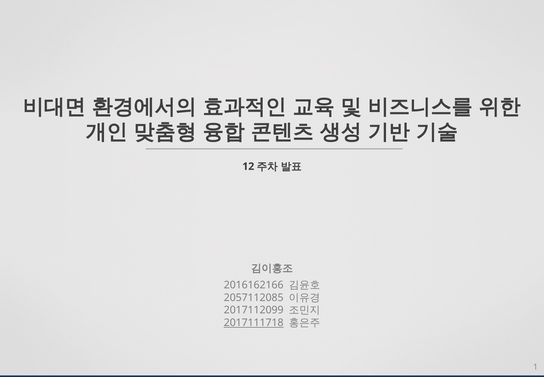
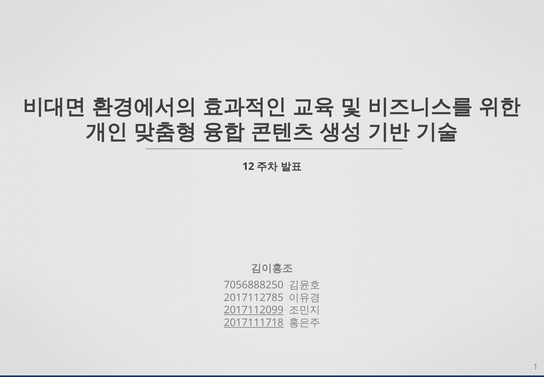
2016162166: 2016162166 -> 7056888250 (254, 285)
2057112085: 2057112085 -> 2017112785 (254, 297)
2017112099 underline: none -> present (254, 310)
